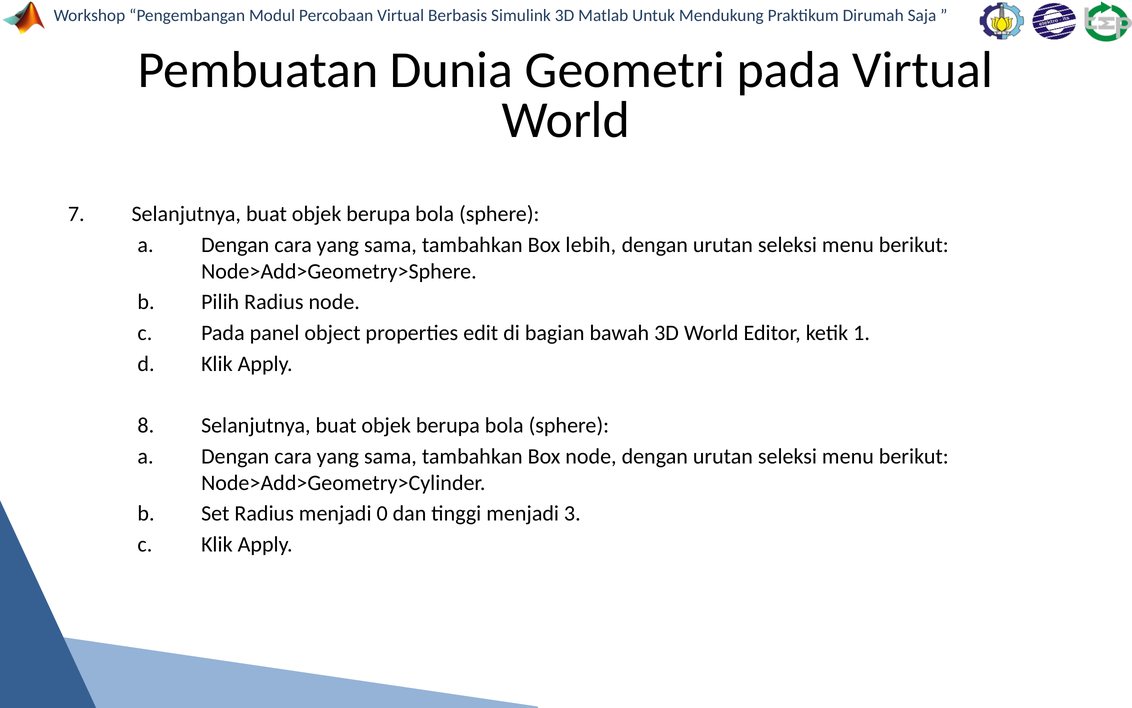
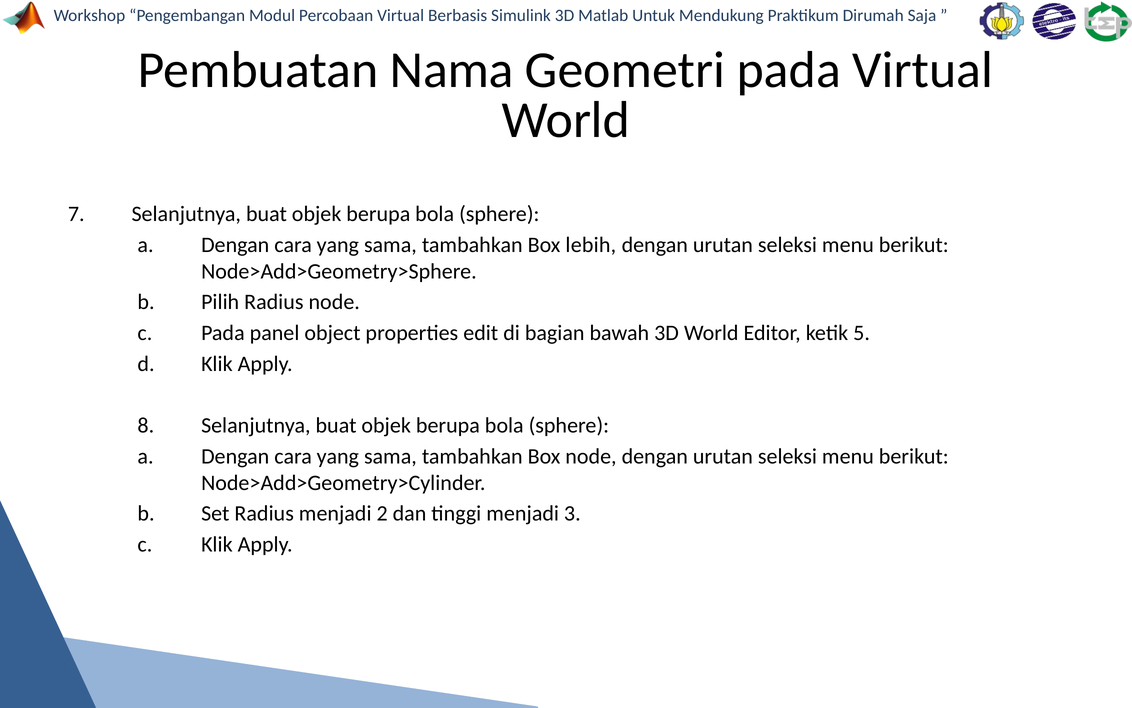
Dunia: Dunia -> Nama (452, 70)
1: 1 -> 5 (862, 333)
0: 0 -> 2 (382, 513)
